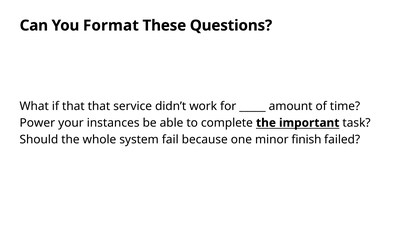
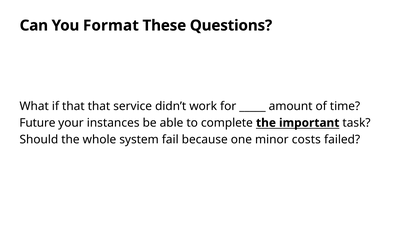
Power: Power -> Future (37, 123)
finish: finish -> costs (306, 139)
